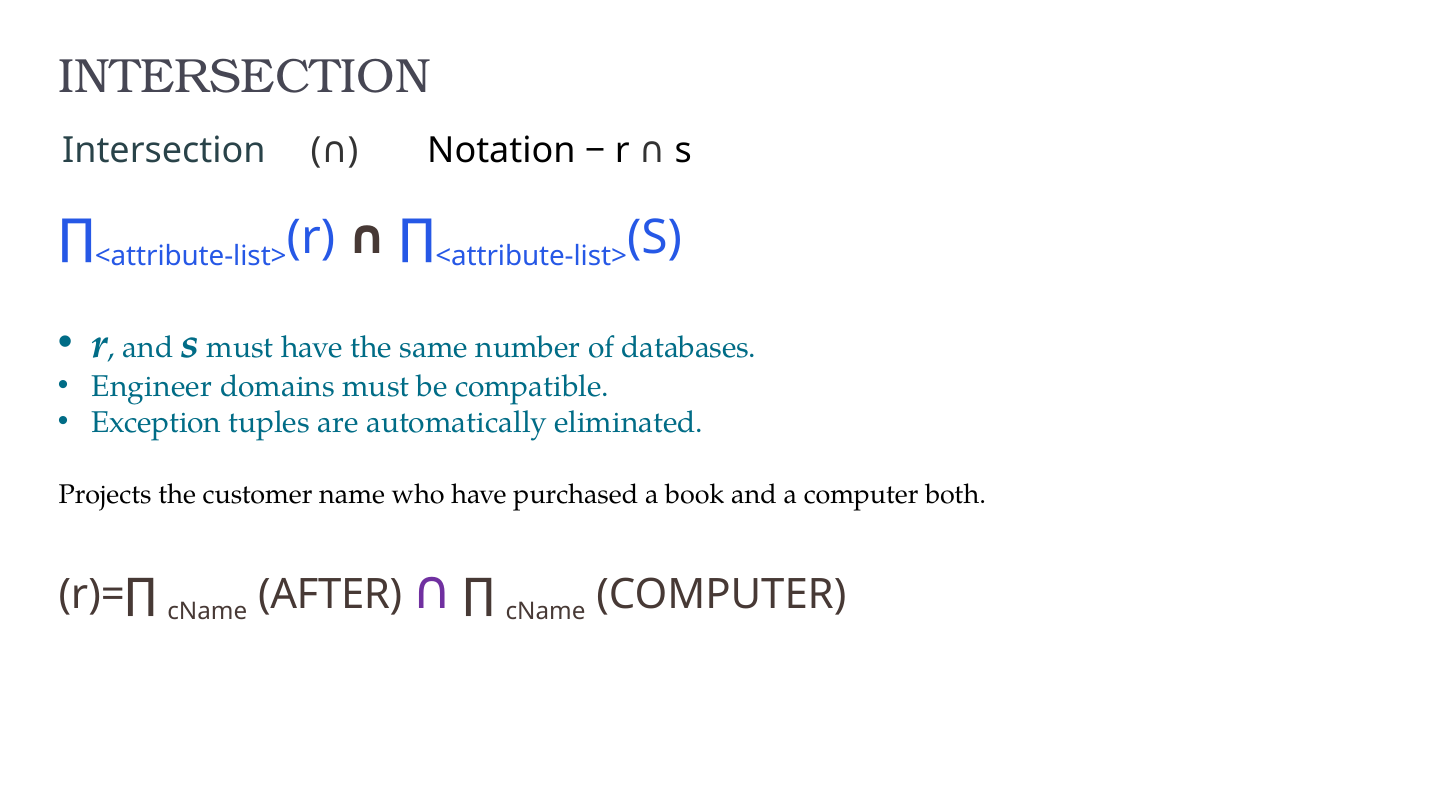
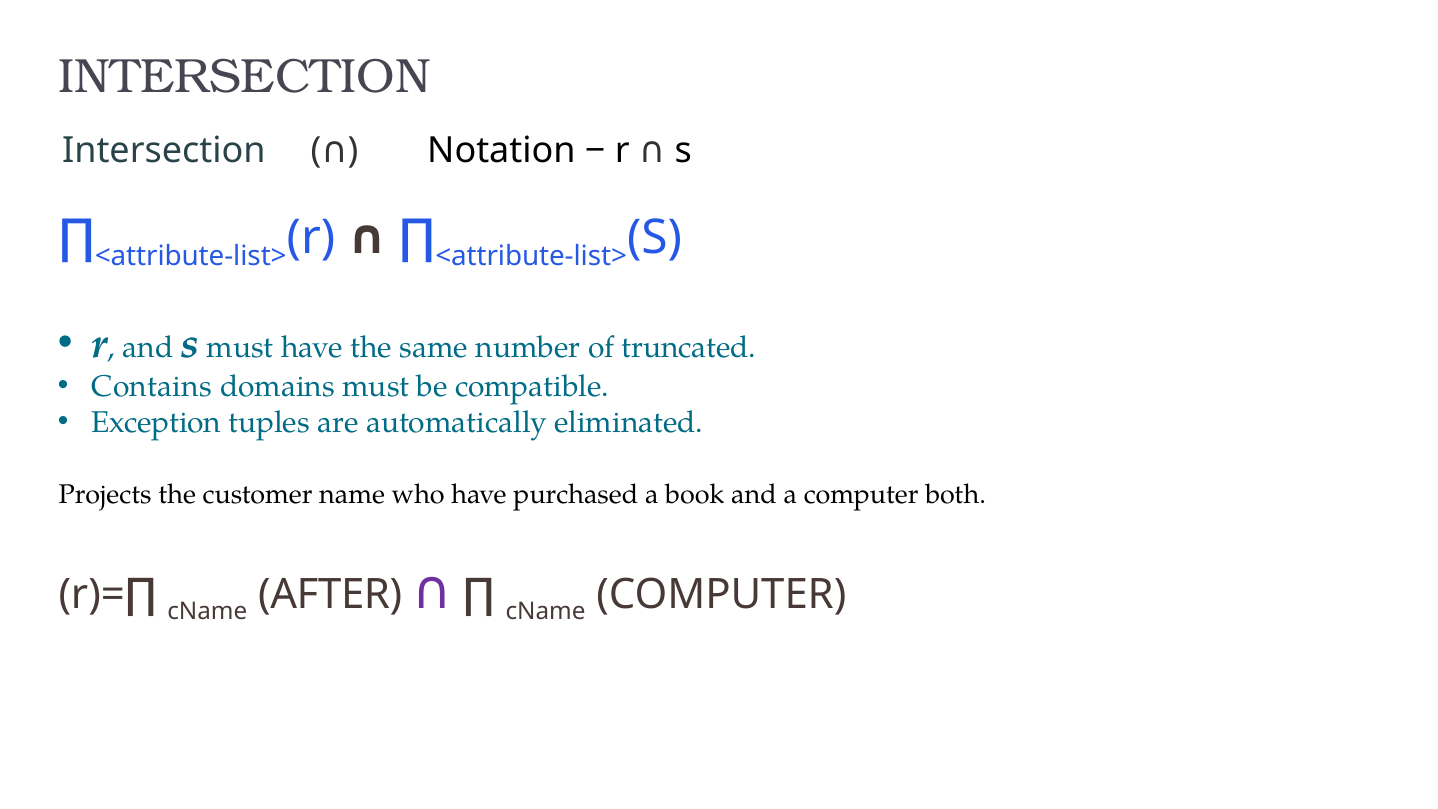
databases: databases -> truncated (689, 348)
Engineer: Engineer -> Contains (152, 386)
